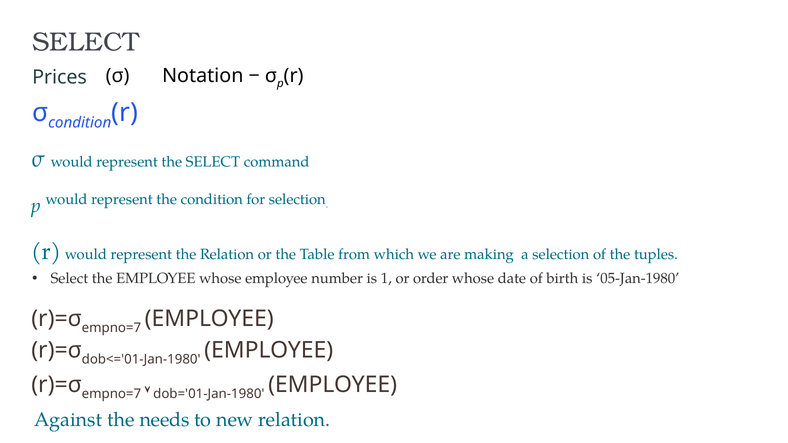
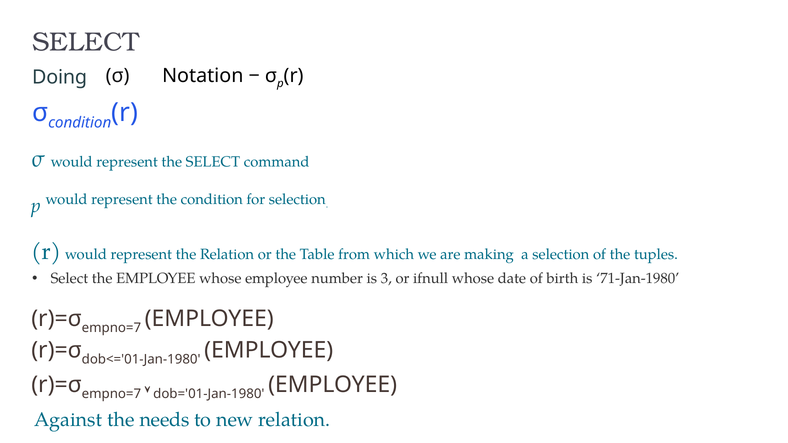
Prices: Prices -> Doing (60, 77)
1: 1 -> 3 (386, 279)
order: order -> ifnull (431, 279)
05-Jan-1980: 05-Jan-1980 -> 71-Jan-1980 (638, 279)
